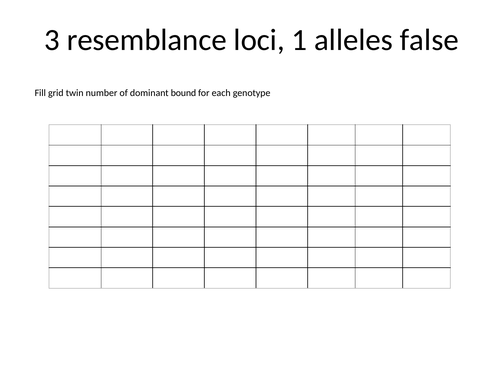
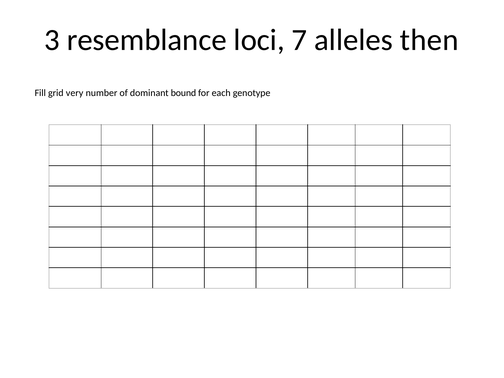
1: 1 -> 7 (299, 40)
false: false -> then (429, 40)
twin: twin -> very (75, 93)
